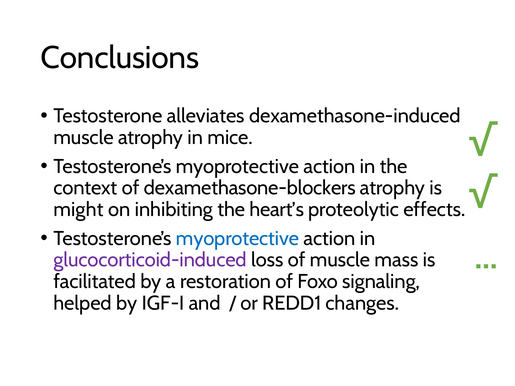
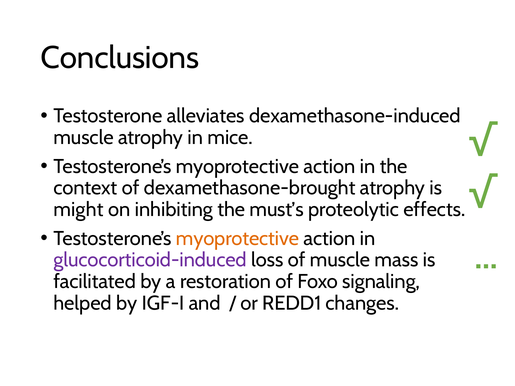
dexamethasone-blockers: dexamethasone-blockers -> dexamethasone-brought (250, 188)
heart’s: heart’s -> must’s (277, 210)
myoprotective colour: blue -> orange (237, 239)
